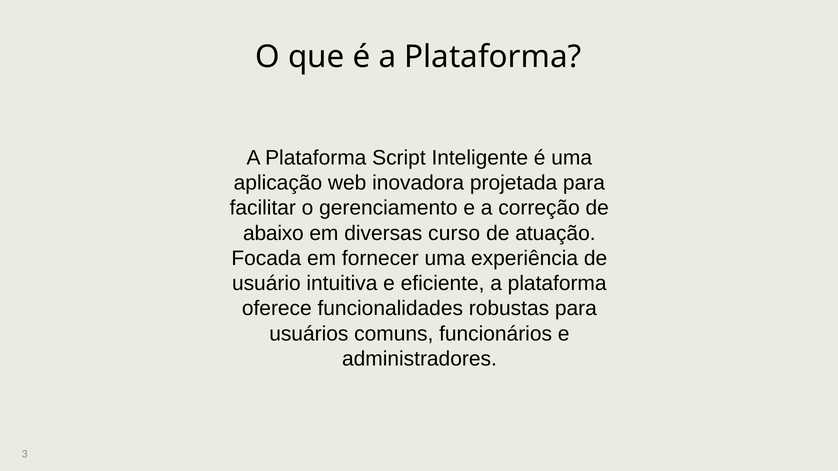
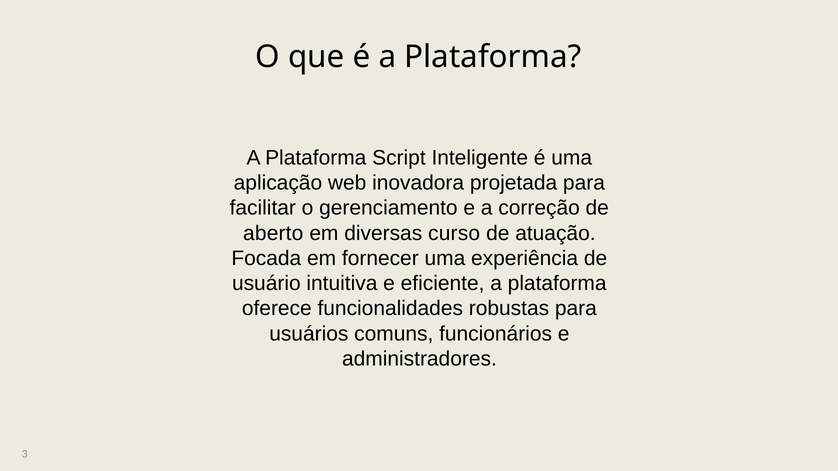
abaixo: abaixo -> aberto (273, 233)
